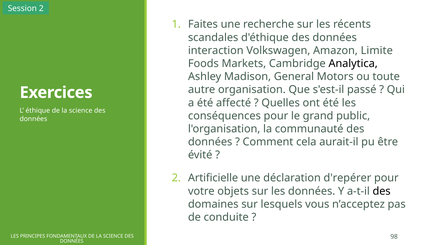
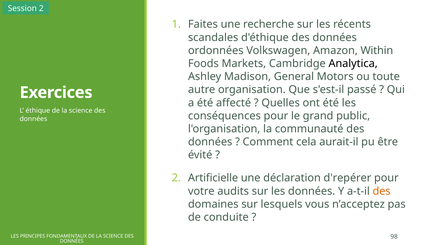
interaction: interaction -> ordonnées (216, 51)
Limite: Limite -> Within (377, 51)
objets: objets -> audits (233, 191)
des colour: black -> orange (382, 191)
